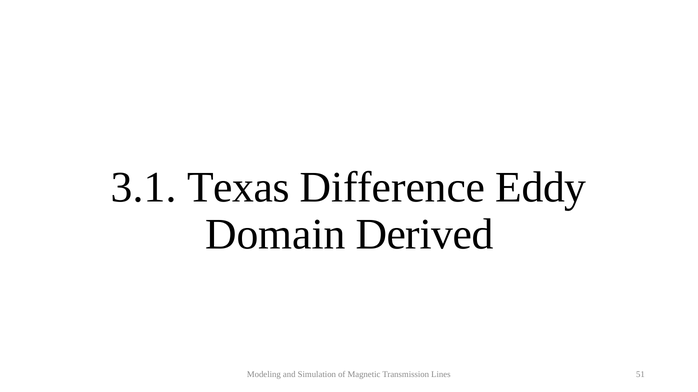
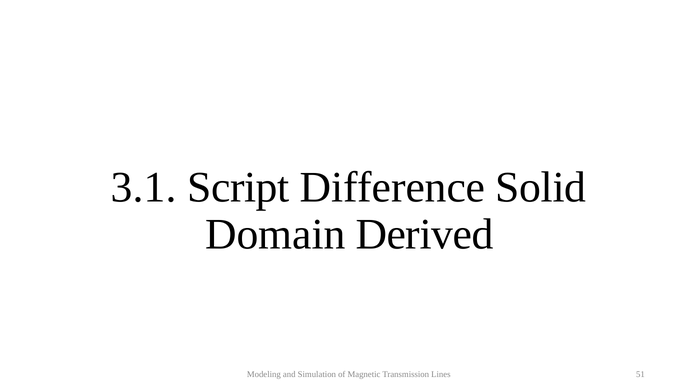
Texas: Texas -> Script (238, 188)
Eddy: Eddy -> Solid (541, 188)
